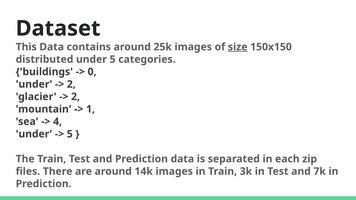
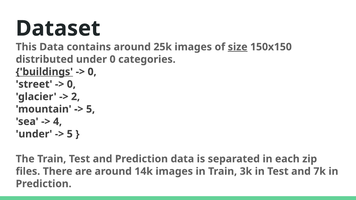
under 5: 5 -> 0 (113, 59)
buildings underline: none -> present (44, 72)
under: under -> street (34, 84)
2: 2 -> 0 (71, 84)
1: 1 -> 5 (91, 109)
